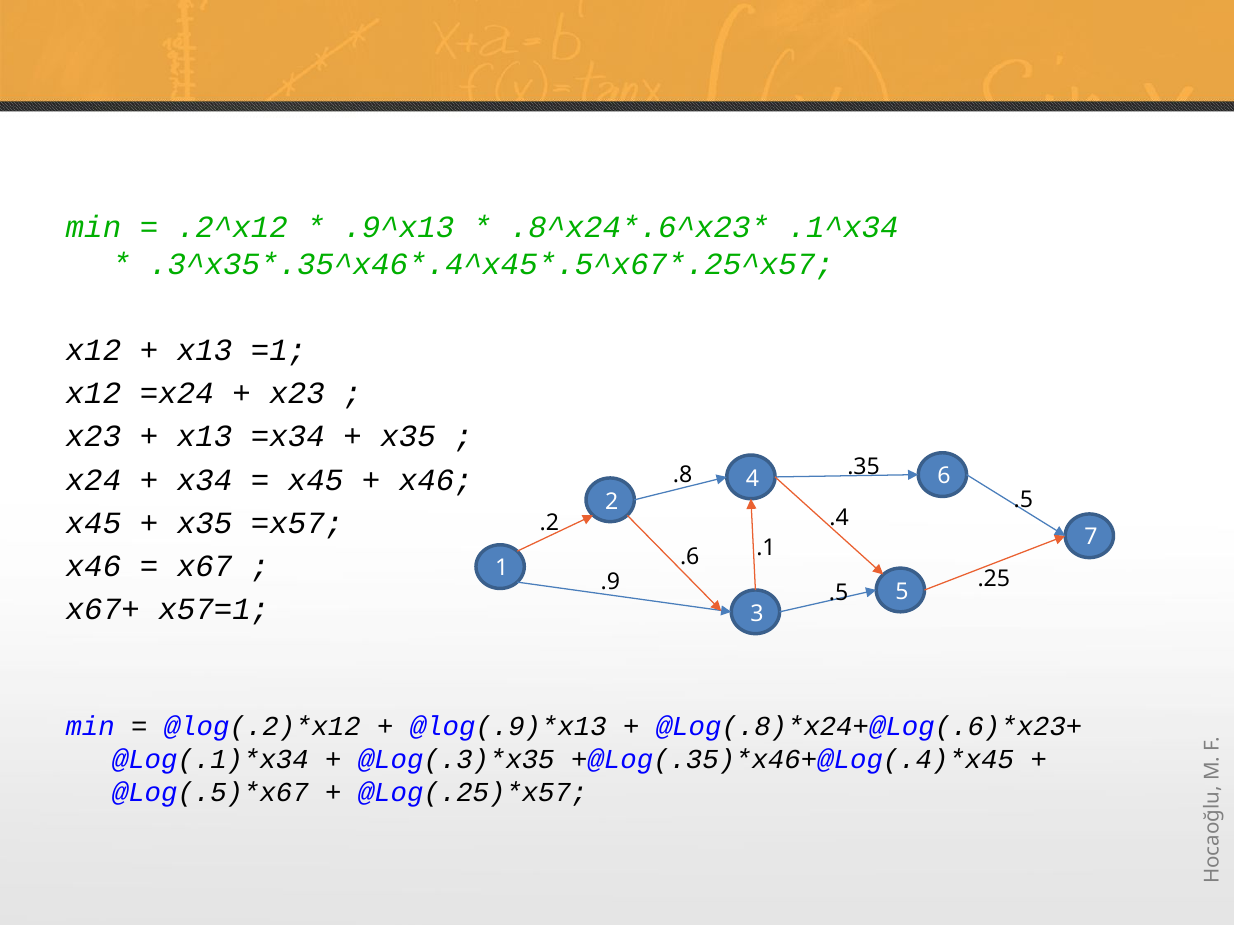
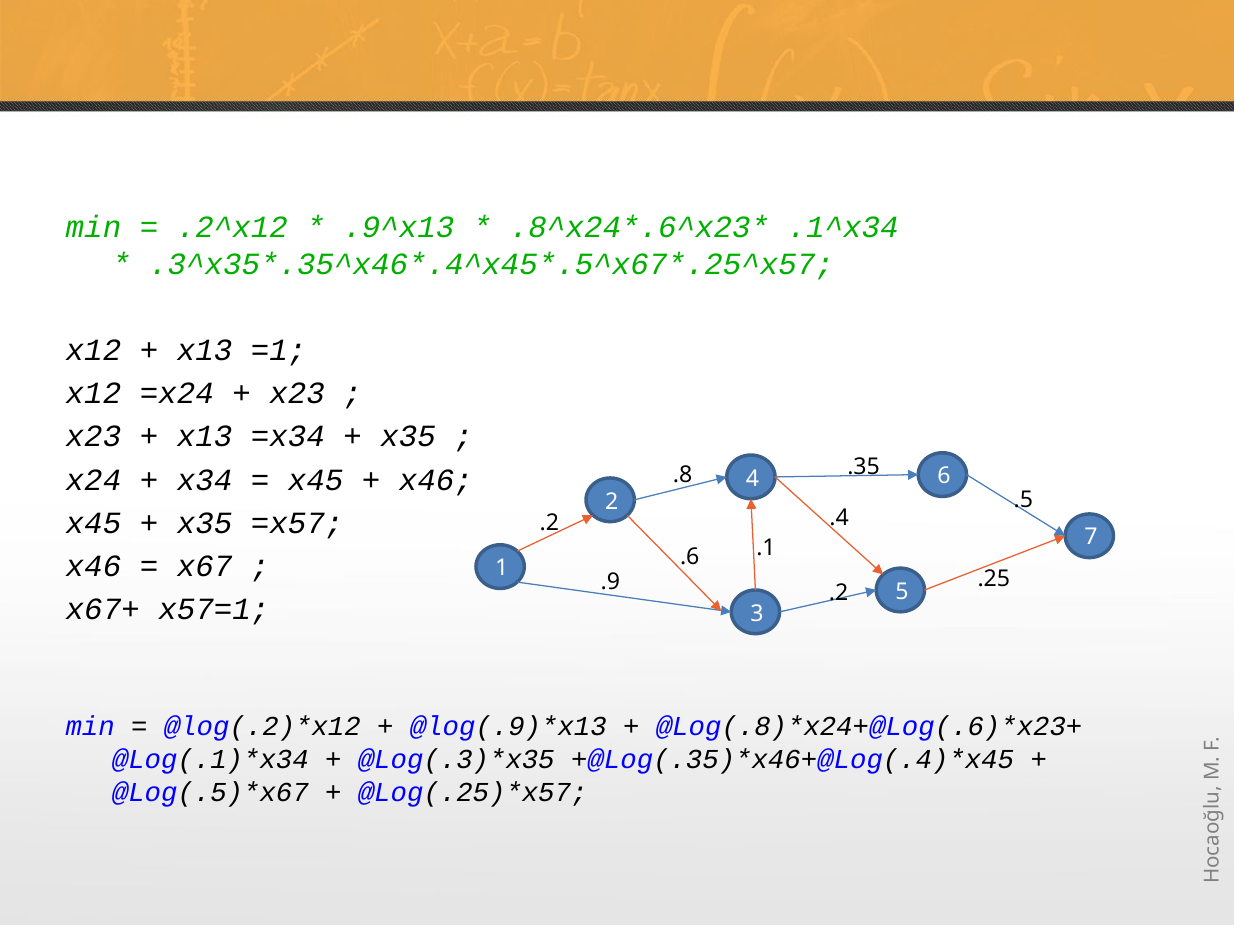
.5: .5 -> .2 (839, 593)
